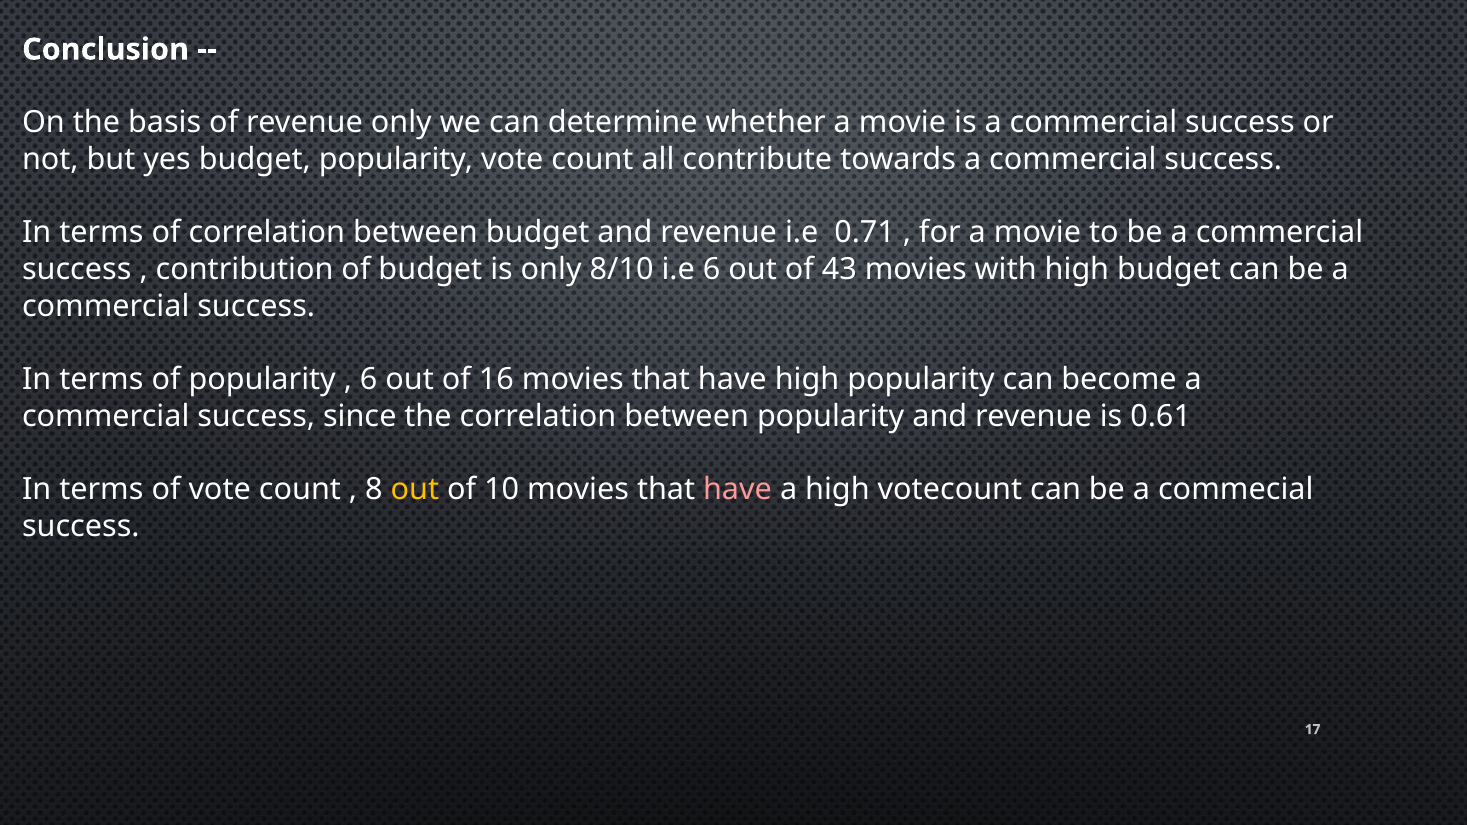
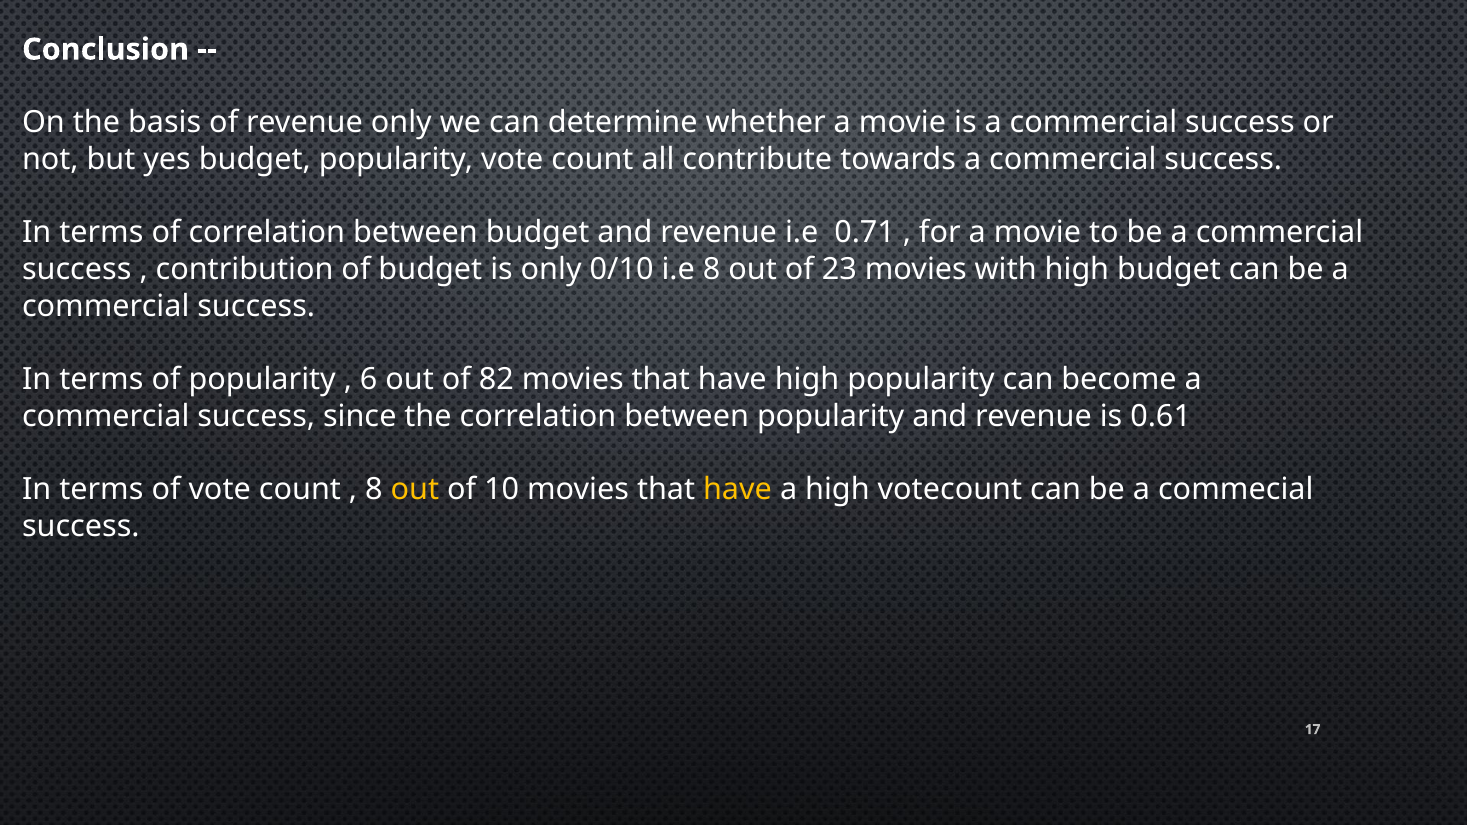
8/10: 8/10 -> 0/10 (622, 270)
i.e 6: 6 -> 8 (712, 270)
43: 43 -> 23 (839, 270)
16: 16 -> 82 (496, 380)
have colour: pink -> yellow (738, 490)
